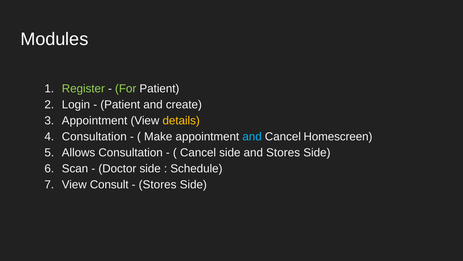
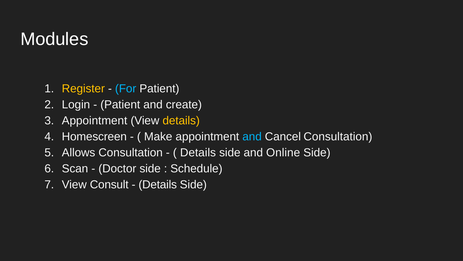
Register colour: light green -> yellow (83, 89)
For colour: light green -> light blue (126, 89)
Consultation: Consultation -> Homescreen (94, 136)
Cancel Homescreen: Homescreen -> Consultation (338, 136)
Cancel: Cancel -> Details (198, 152)
and Stores: Stores -> Online (283, 152)
Stores: Stores -> Details (158, 184)
